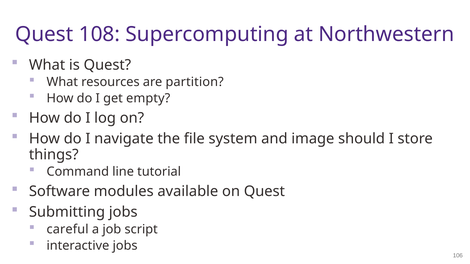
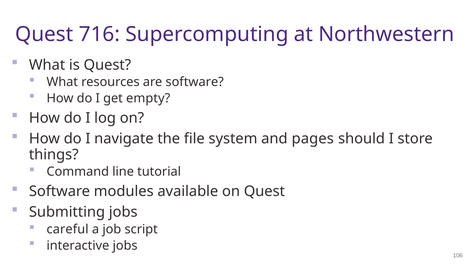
108: 108 -> 716 (99, 34)
are partition: partition -> software (195, 82)
image: image -> pages (313, 139)
